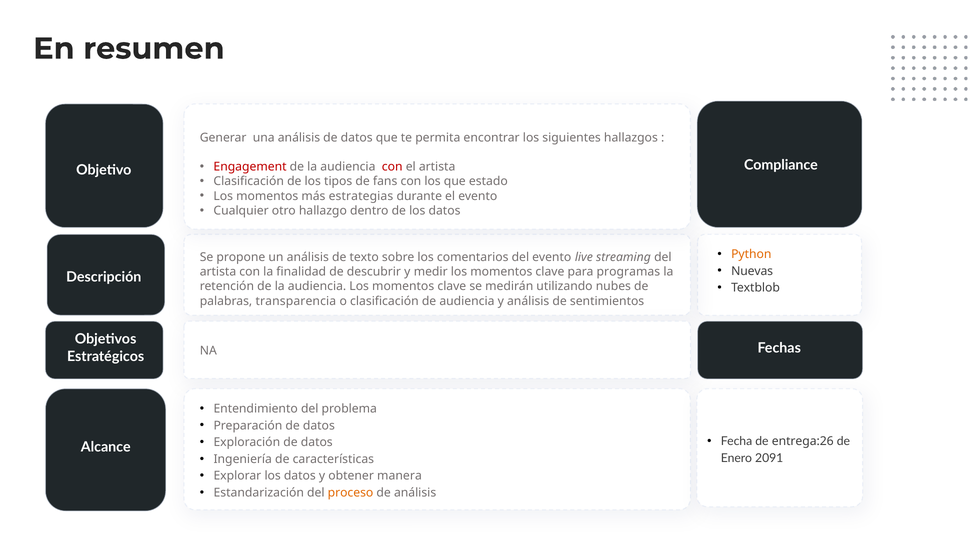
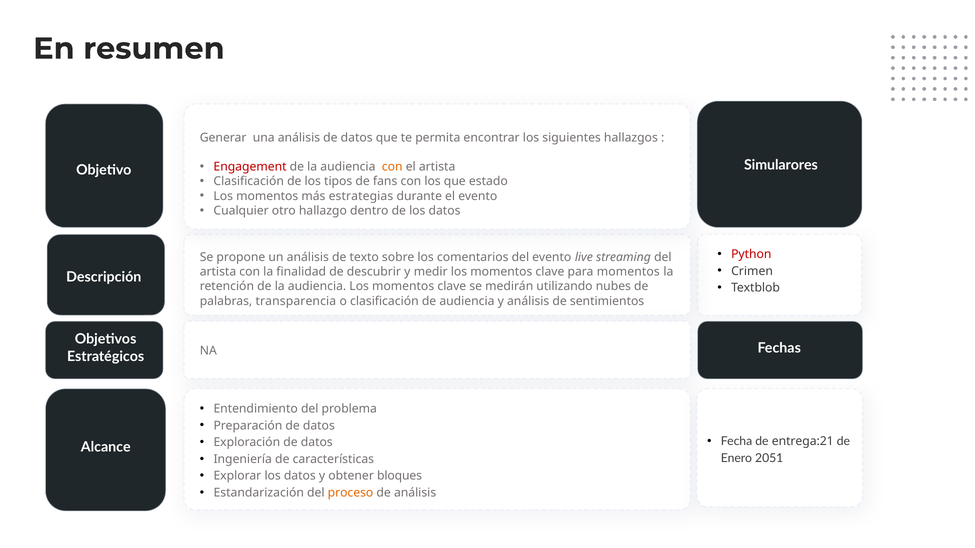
Compliance: Compliance -> Simularores (781, 165)
con colour: red -> orange (392, 167)
Python colour: orange -> red (751, 255)
Nuevas: Nuevas -> Crimen (752, 271)
para programas: programas -> momentos (628, 272)
entrega:26: entrega:26 -> entrega:21 (803, 442)
2091: 2091 -> 2051 (769, 458)
manera: manera -> bloques (400, 476)
